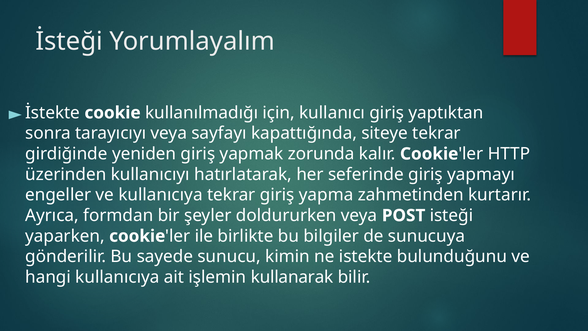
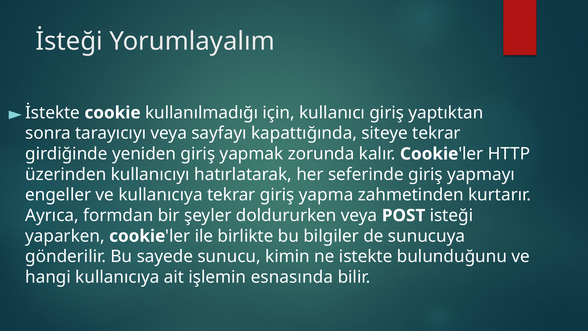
kullanarak: kullanarak -> esnasında (292, 277)
